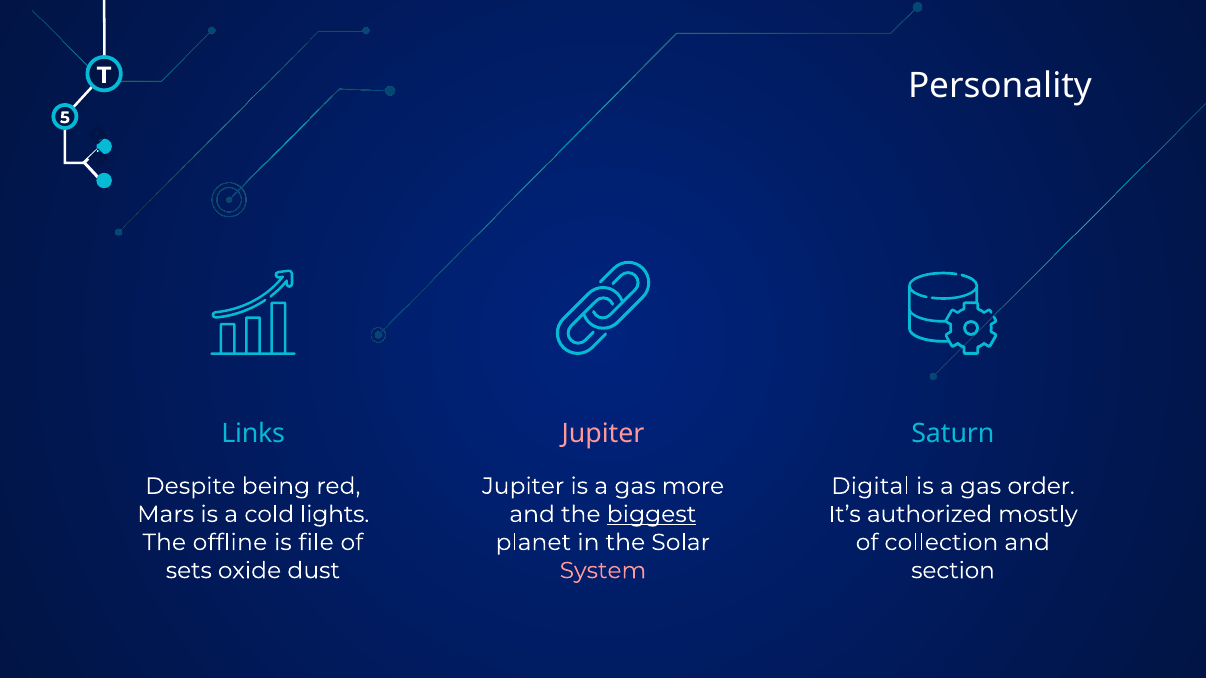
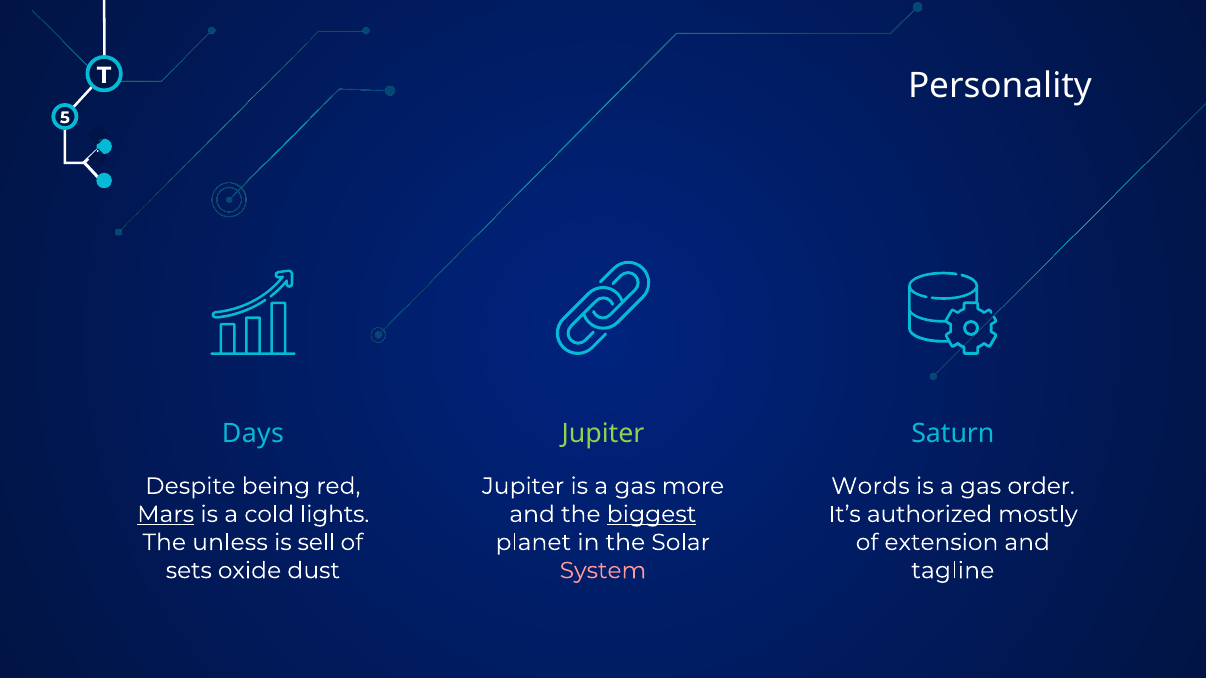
Links: Links -> Days (253, 433)
Jupiter colour: pink -> light green (603, 433)
Digital: Digital -> Words (870, 486)
Mars underline: none -> present (166, 515)
offline: offline -> unless (230, 543)
file: file -> sell (316, 543)
collection: collection -> extension (941, 543)
section: section -> tagline (953, 571)
